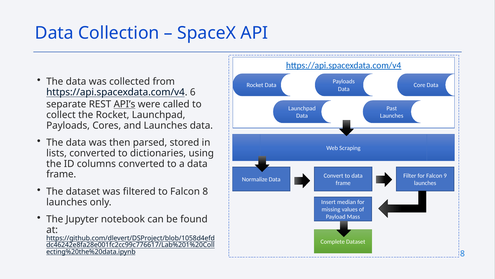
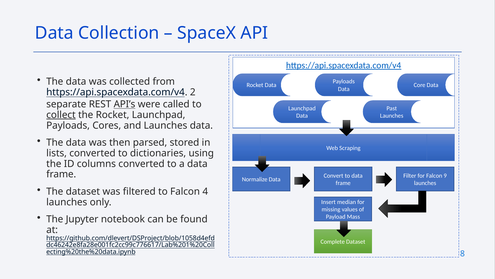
6: 6 -> 2 (193, 92)
collect underline: none -> present (61, 115)
Falcon 8: 8 -> 4 (205, 191)
